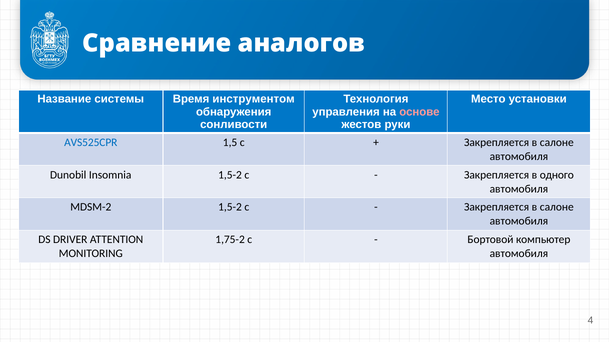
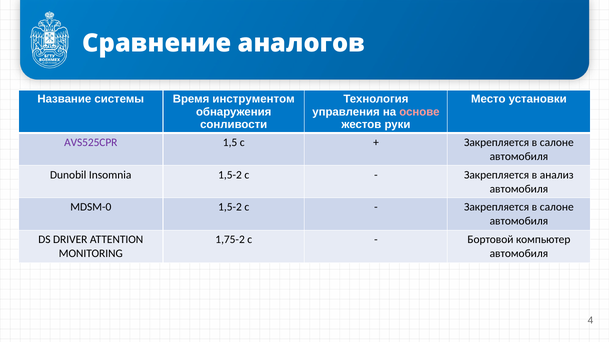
AVS525CPR colour: blue -> purple (91, 143)
одного: одного -> анализ (557, 175)
MDSM-2: MDSM-2 -> MDSM-0 (91, 208)
